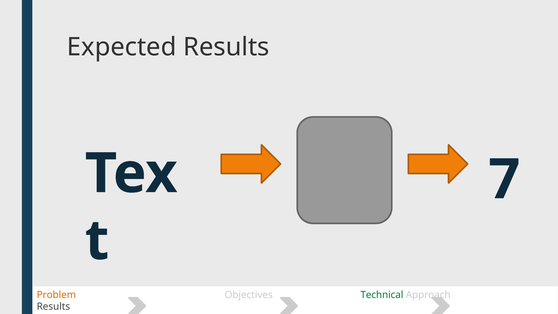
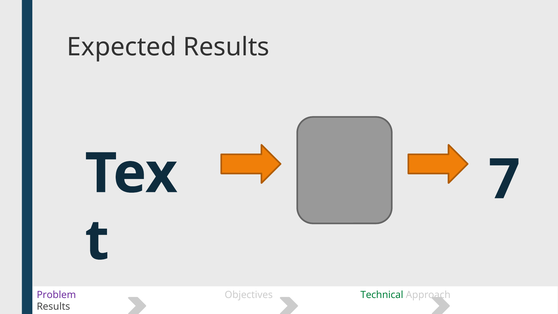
Problem colour: orange -> purple (56, 295)
